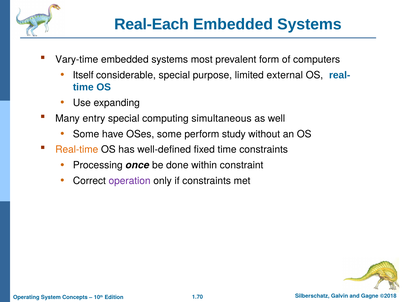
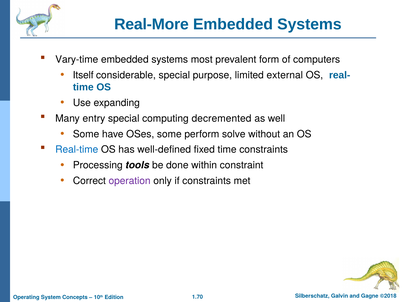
Real-Each: Real-Each -> Real-More (152, 24)
simultaneous: simultaneous -> decremented (222, 119)
study: study -> solve (234, 134)
Real-time colour: orange -> blue (77, 150)
once: once -> tools (137, 165)
